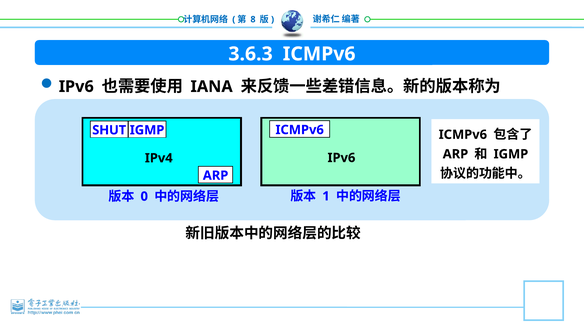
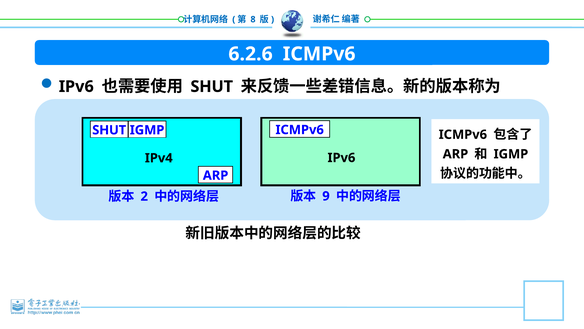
3.6.3: 3.6.3 -> 6.2.6 (251, 54)
IANA: IANA -> SHUT (212, 86)
1: 1 -> 9 (326, 196)
0: 0 -> 2 (144, 196)
